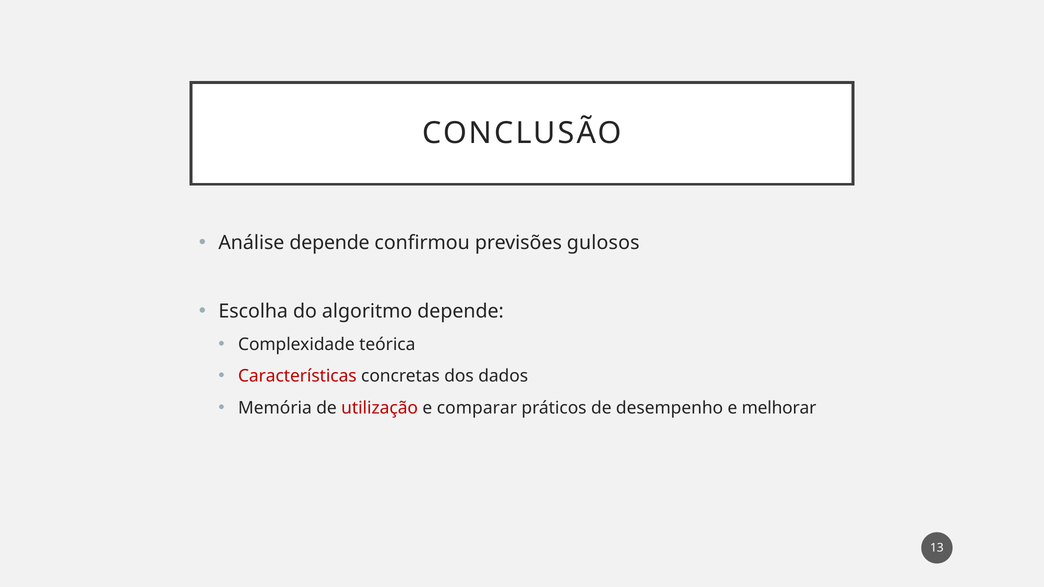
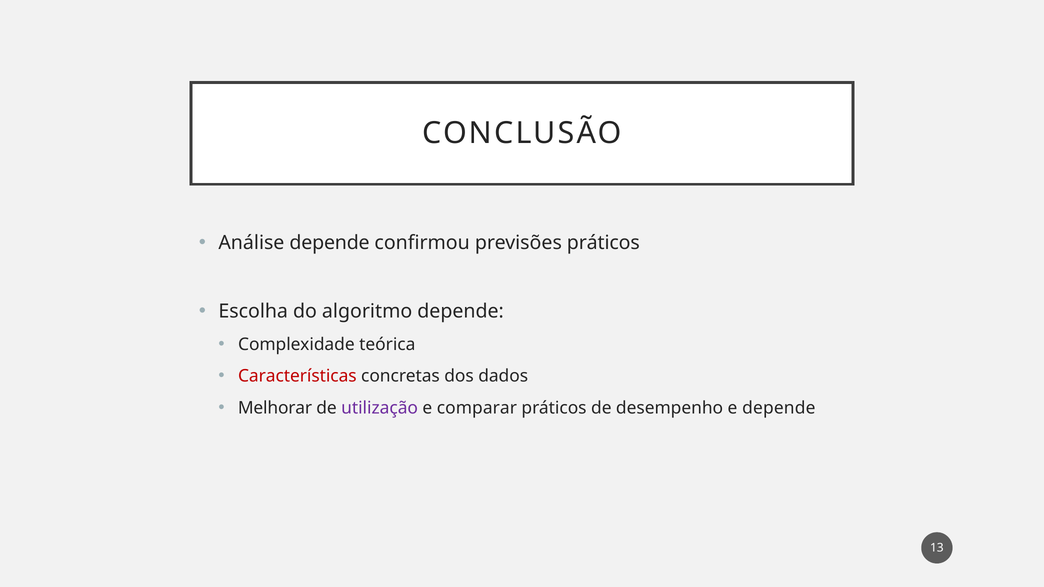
previsões gulosos: gulosos -> práticos (603, 243)
Memória: Memória -> Melhorar (275, 408)
utilização colour: red -> purple (380, 408)
e melhorar: melhorar -> depende (779, 408)
